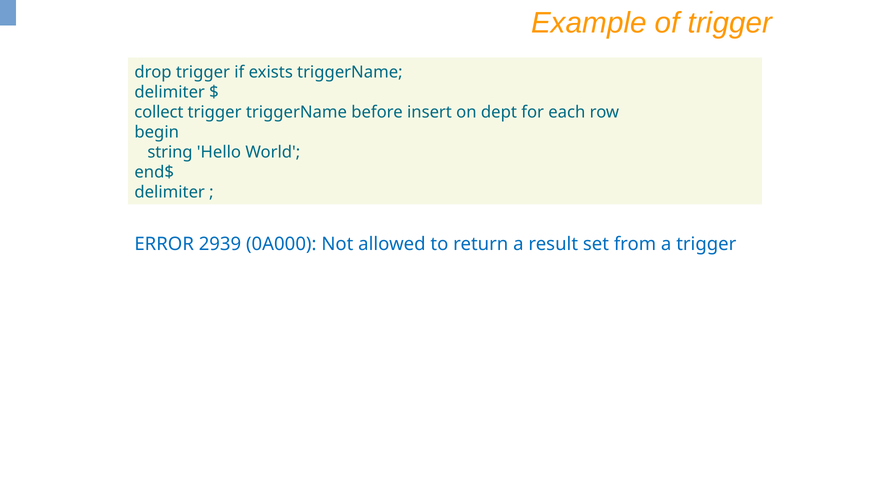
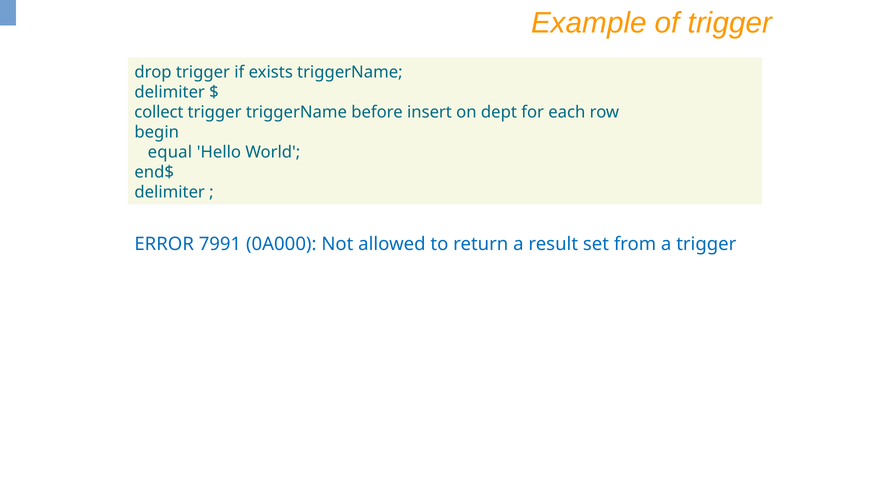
string: string -> equal (170, 152)
2939: 2939 -> 7991 (220, 244)
